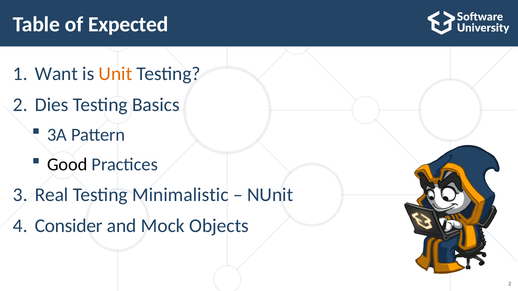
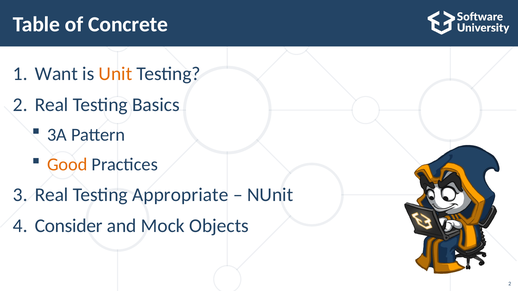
Expected: Expected -> Concrete (128, 25)
2 Dies: Dies -> Real (52, 105)
Good colour: black -> orange (67, 165)
Minimalistic: Minimalistic -> Appropriate (180, 195)
